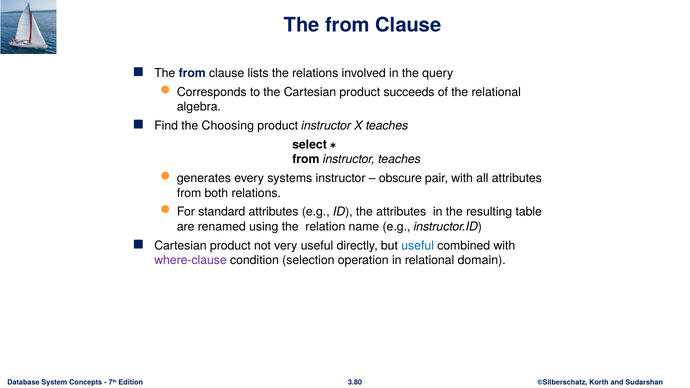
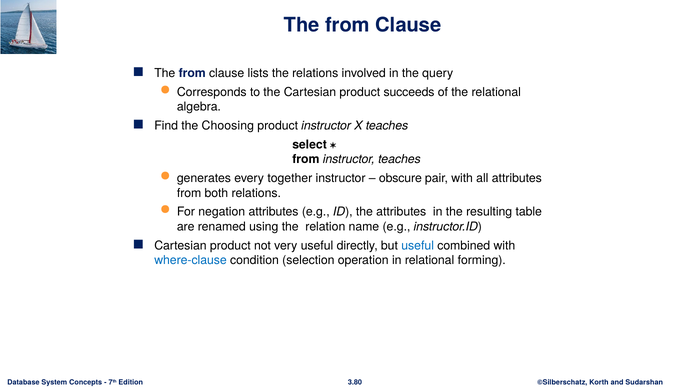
systems: systems -> together (290, 178)
standard: standard -> negation (222, 212)
where-clause colour: purple -> blue (191, 260)
domain: domain -> forming (482, 260)
